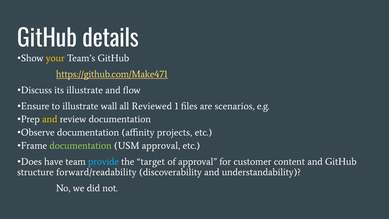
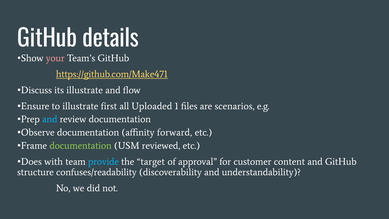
your colour: yellow -> pink (55, 58)
wall: wall -> first (109, 106)
Reviewed: Reviewed -> Uploaded (152, 106)
and colour: yellow -> light blue (50, 119)
projects: projects -> forward (175, 132)
USM approval: approval -> reviewed (161, 146)
have: have -> with (54, 161)
forward/readability: forward/readability -> confuses/readability (96, 172)
